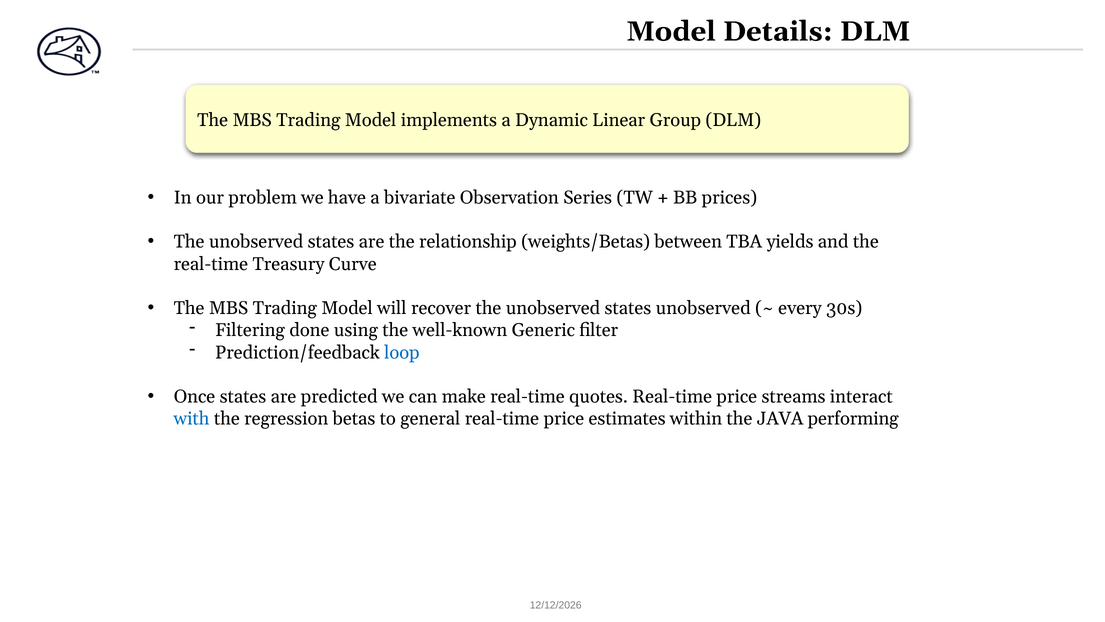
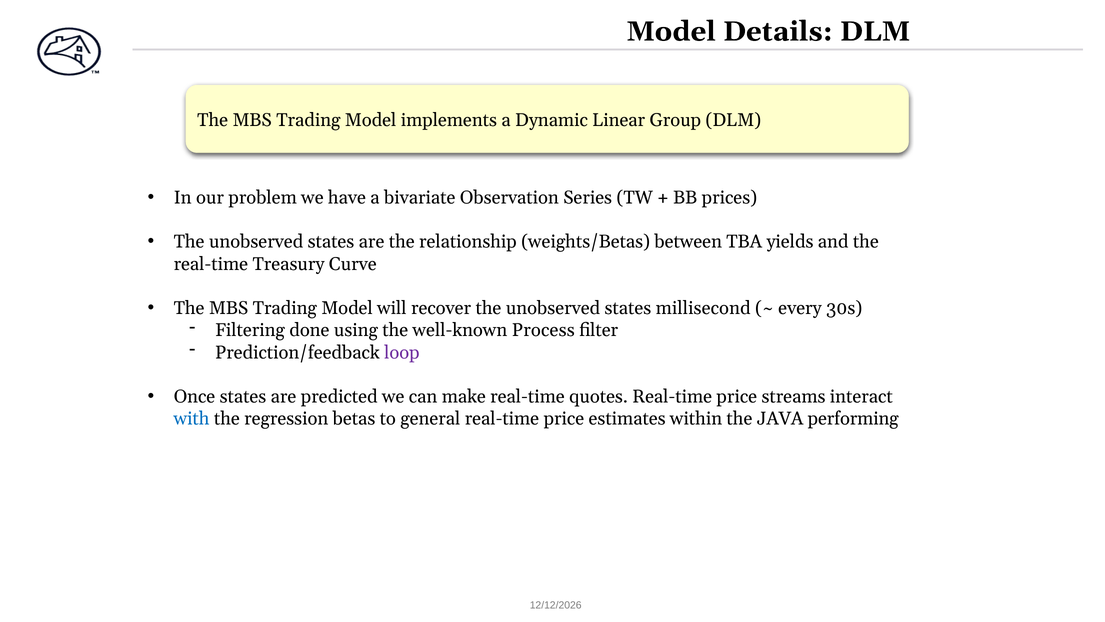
states unobserved: unobserved -> millisecond (703, 308)
Generic: Generic -> Process (543, 330)
loop colour: blue -> purple (402, 352)
